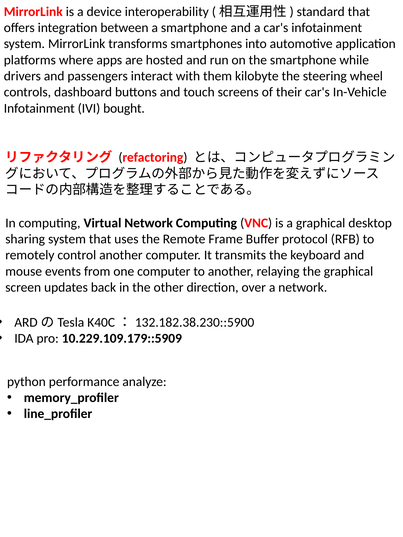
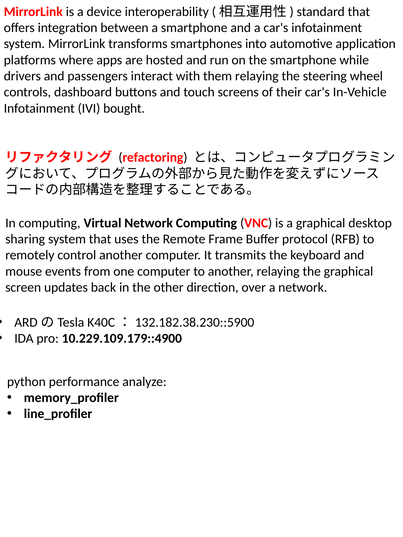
them kilobyte: kilobyte -> relaying (257, 76)
10.229.109.179::5909: 10.229.109.179::5909 -> 10.229.109.179::4900 (122, 339)
